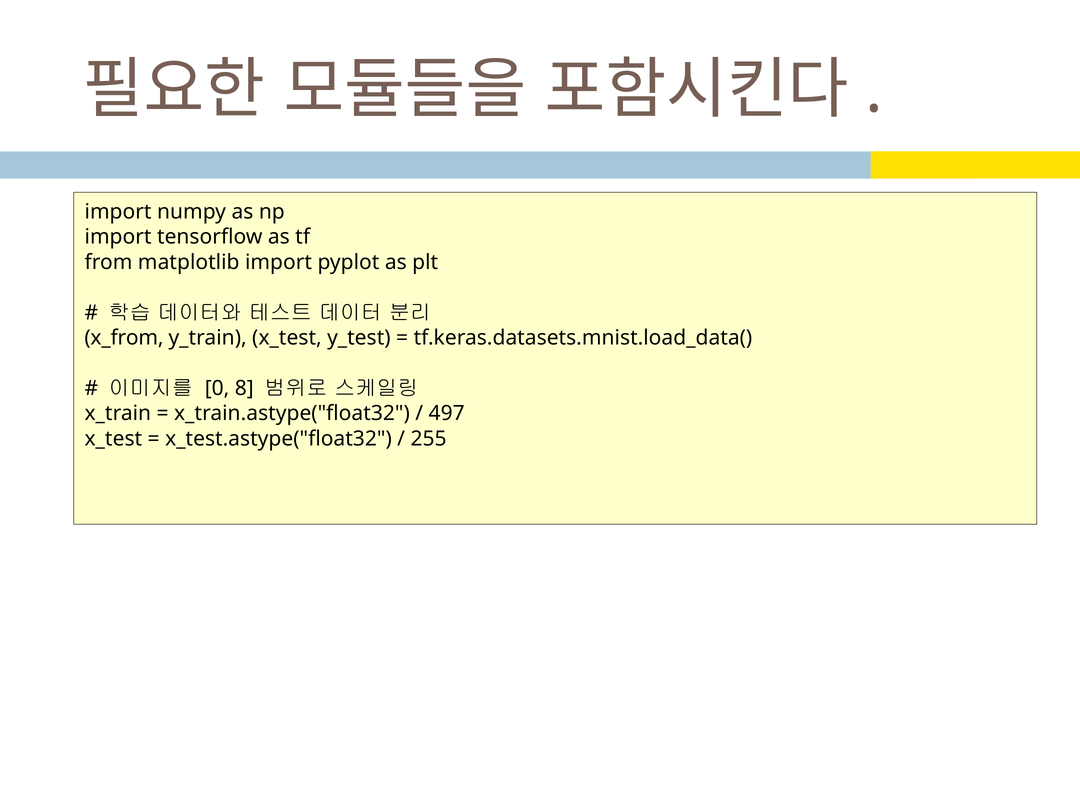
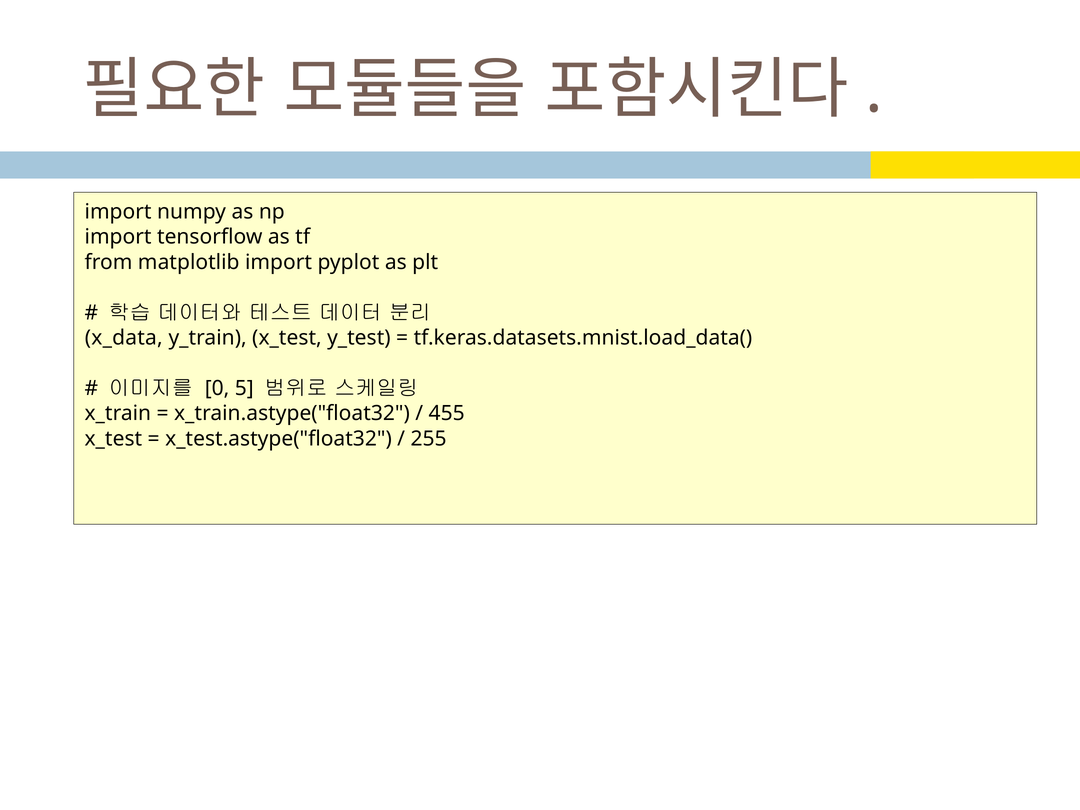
x_from: x_from -> x_data (124, 338)
8: 8 -> 5 (244, 388)
497: 497 -> 455 (447, 413)
